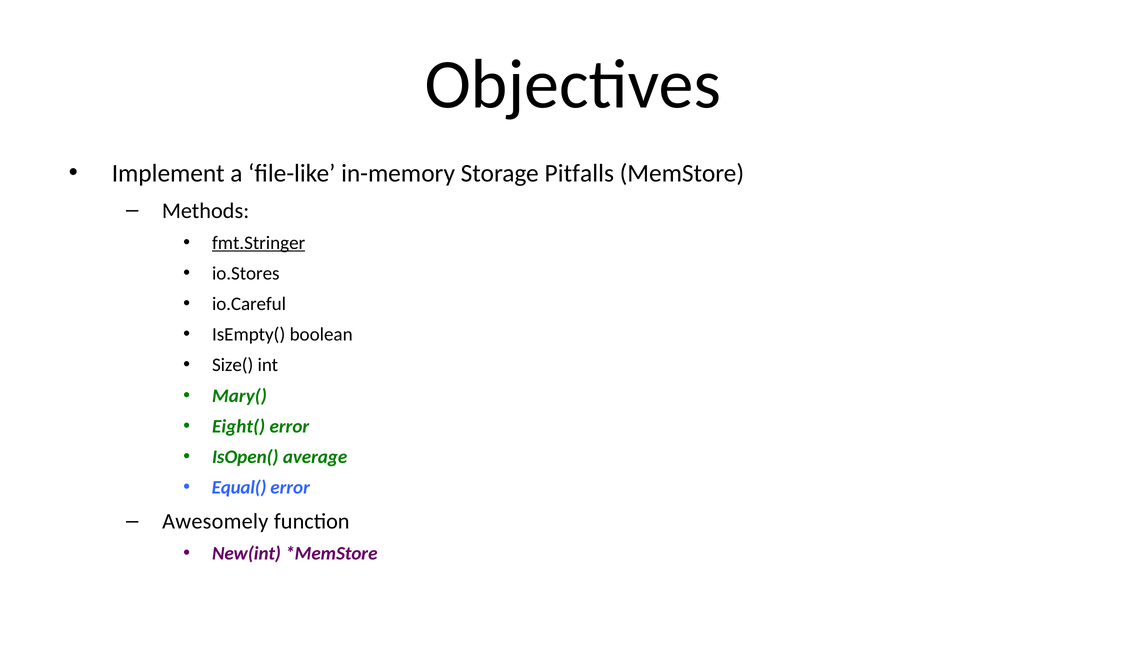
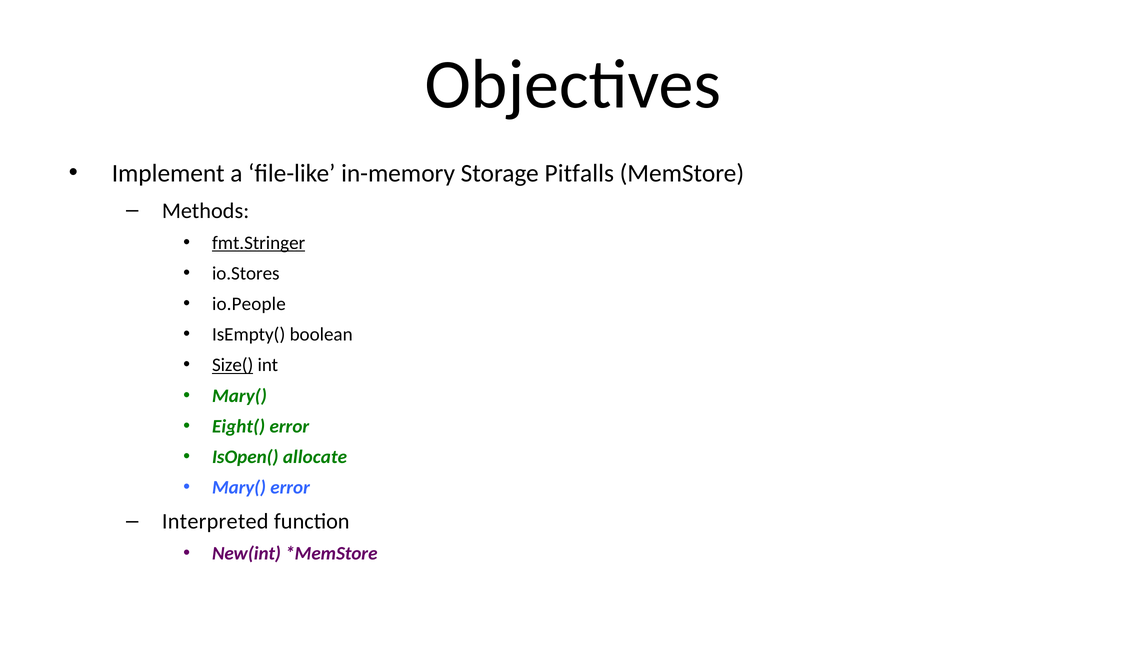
io.Careful: io.Careful -> io.People (249, 304)
Size( underline: none -> present (233, 365)
average: average -> allocate (315, 457)
Equal(: Equal( -> Mary( (239, 487)
Awesomely: Awesomely -> Interpreted (215, 521)
